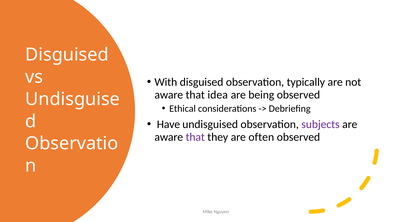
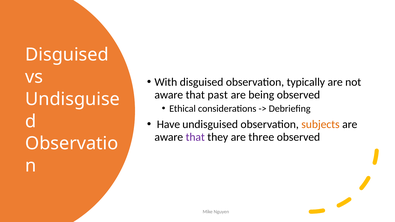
idea: idea -> past (218, 95)
subjects colour: purple -> orange (320, 124)
often: often -> three (261, 137)
